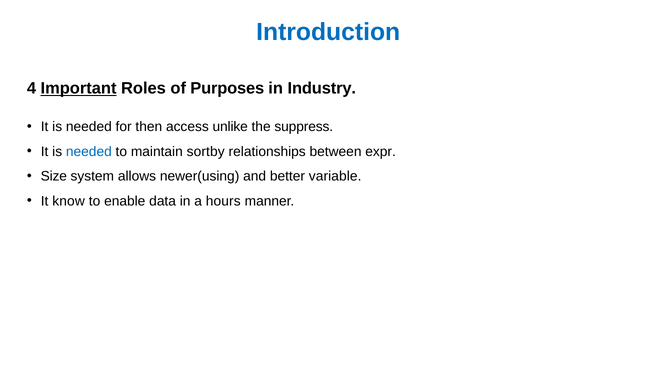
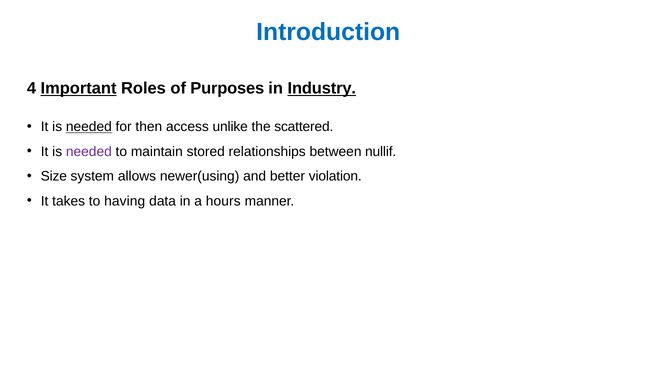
Industry underline: none -> present (322, 88)
needed underline: none -> present (89, 127)
suppress: suppress -> scattered (304, 127)
needed colour: blue -> purple (89, 151)
sortby: sortby -> stored (206, 151)
expr: expr -> nullif (381, 151)
variable: variable -> violation (335, 176)
know: know -> takes (69, 201)
enable: enable -> having (125, 201)
